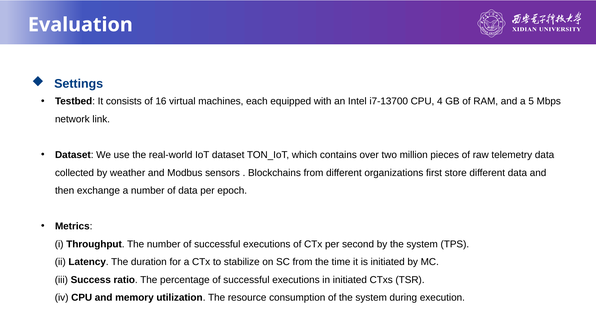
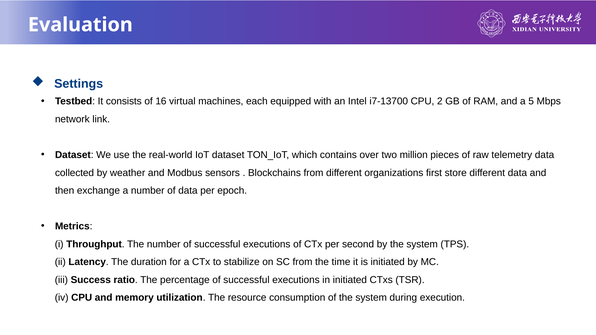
4: 4 -> 2 (440, 101)
